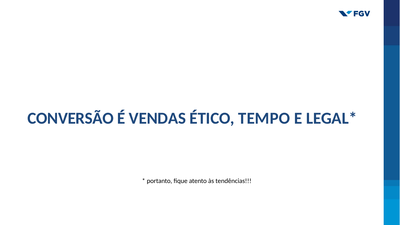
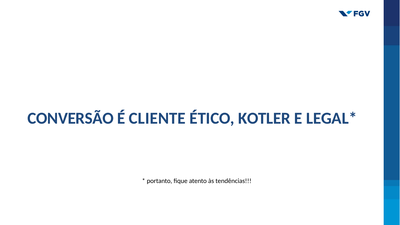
VENDAS: VENDAS -> CLIENTE (157, 118)
TEMPO: TEMPO -> KOTLER (264, 118)
